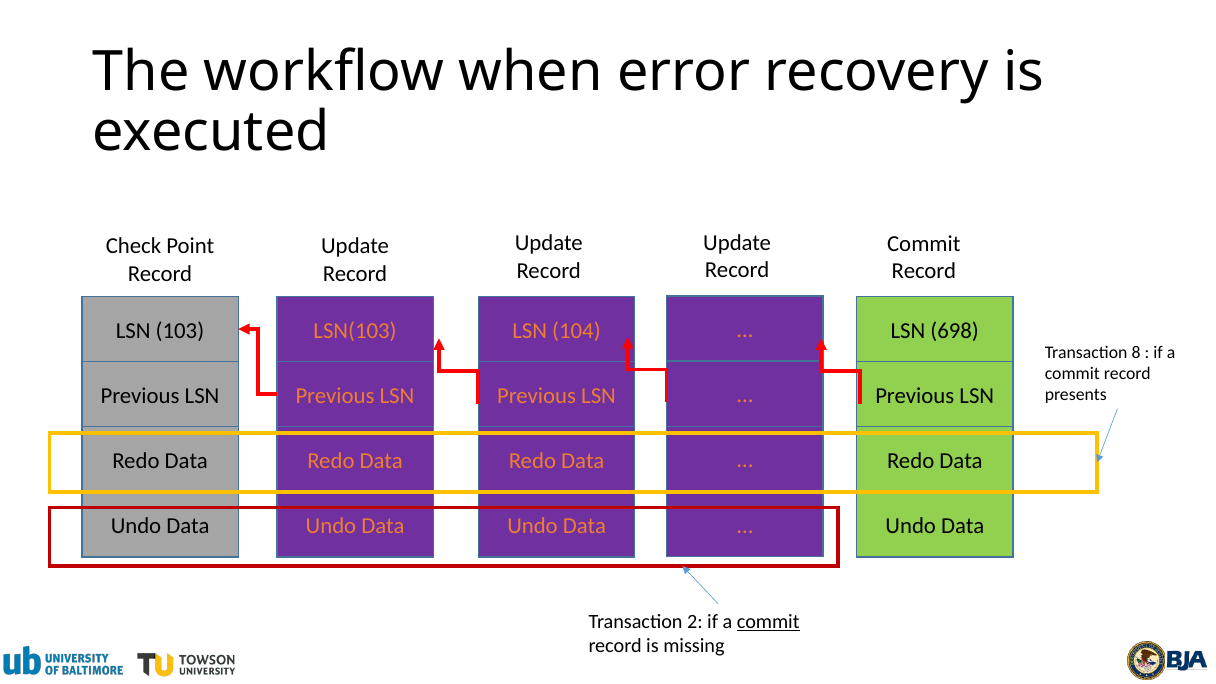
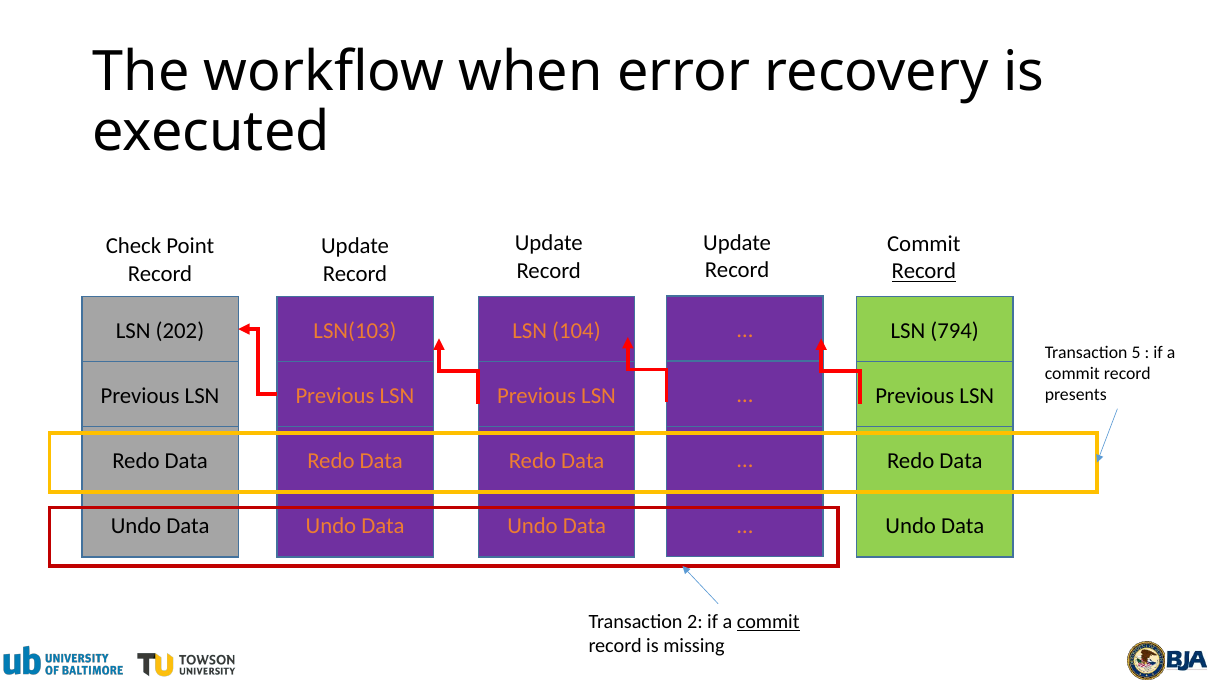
Record underline: none -> present (924, 271)
103: 103 -> 202 (180, 331)
698: 698 -> 794 (955, 331)
8: 8 -> 5 (1136, 352)
